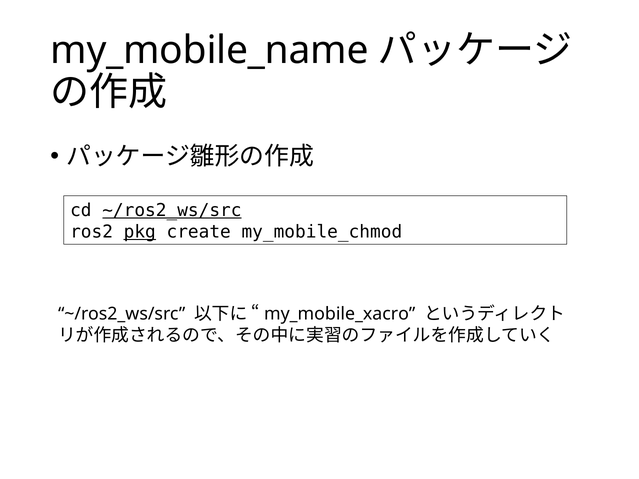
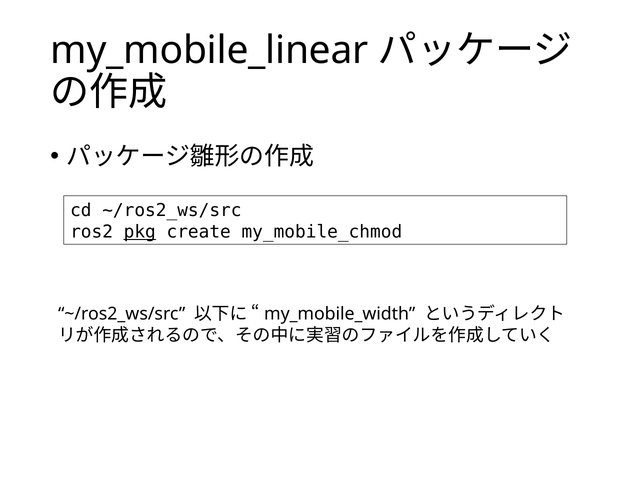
my_mobile_name: my_mobile_name -> my_mobile_linear (209, 50)
~/ros2_ws/src underline: present -> none (172, 211)
my_mobile_xacro: my_mobile_xacro -> my_mobile_width (340, 314)
